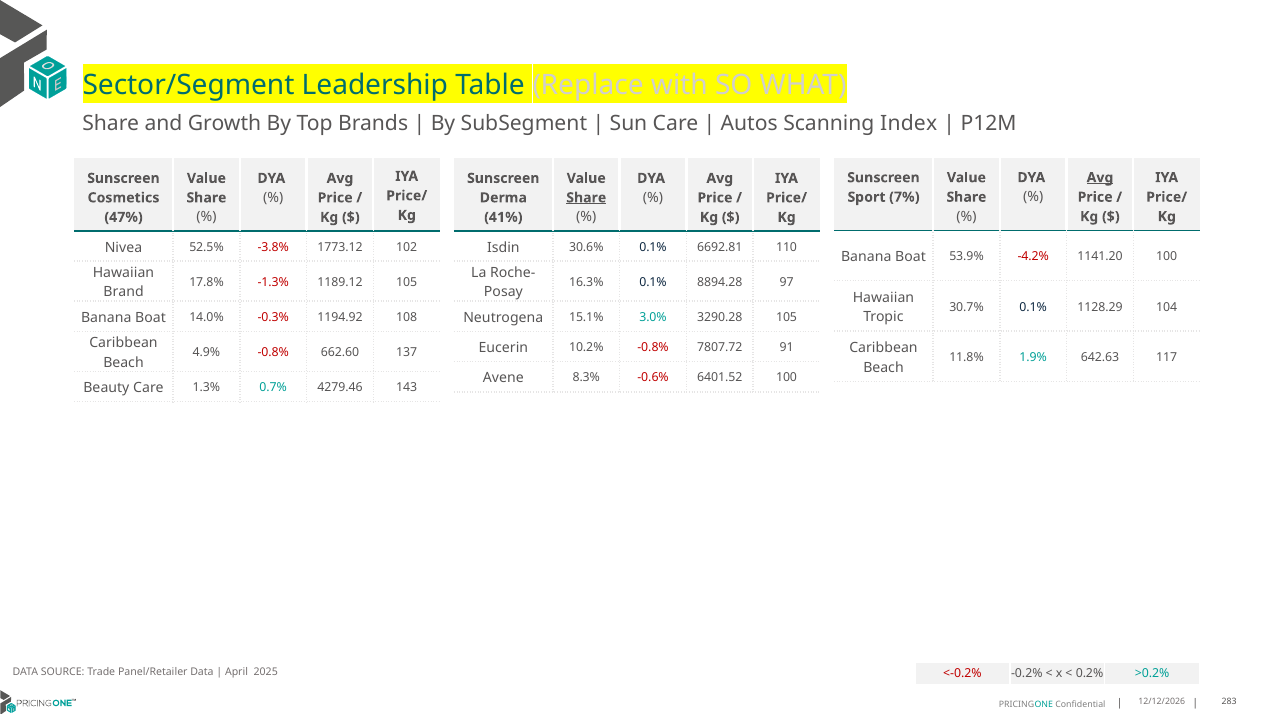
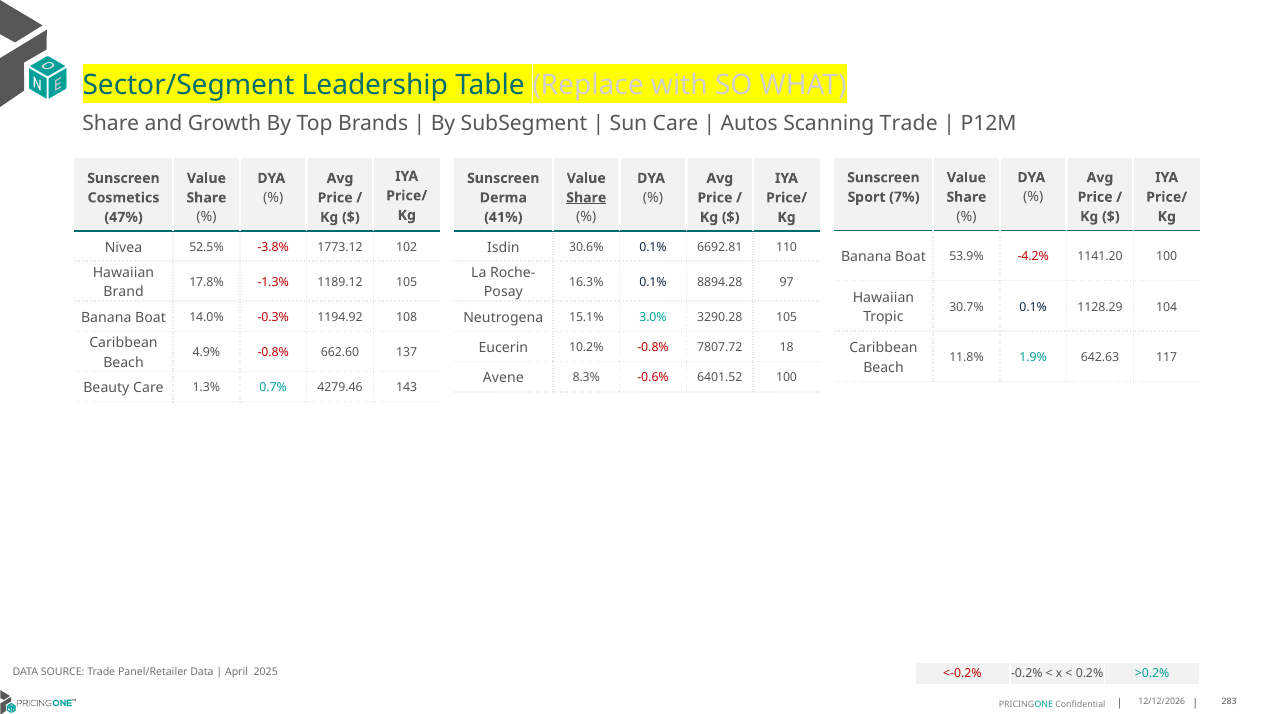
Scanning Index: Index -> Trade (909, 124)
Avg underline: present -> none (1100, 177)
91: 91 -> 18 (787, 347)
